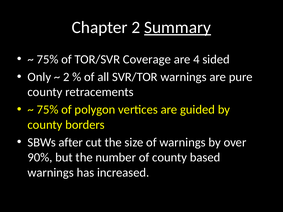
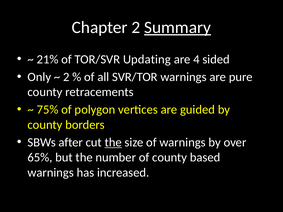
75%: 75% -> 21% (48, 59)
Coverage: Coverage -> Updating (147, 59)
the underline: none -> present (113, 142)
90%: 90% -> 65% (40, 158)
